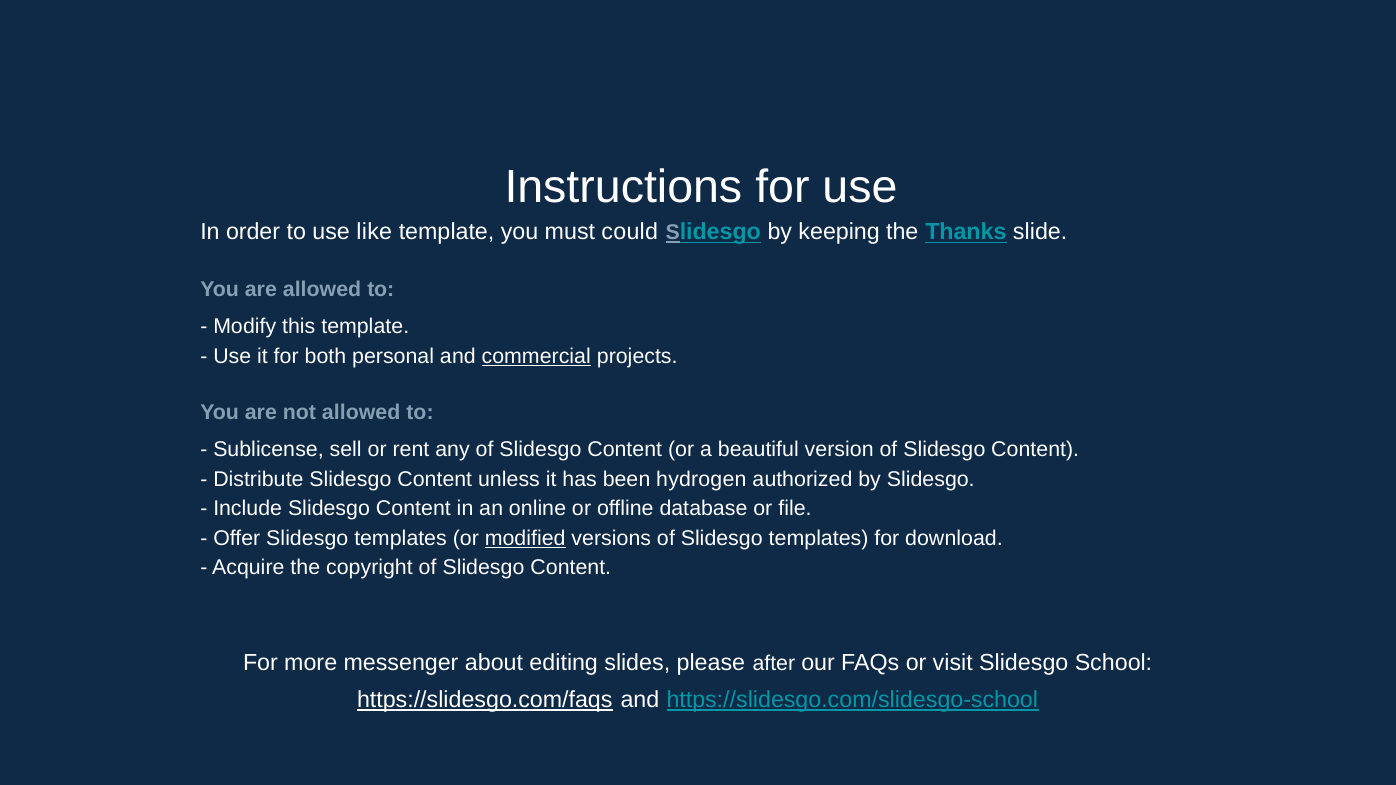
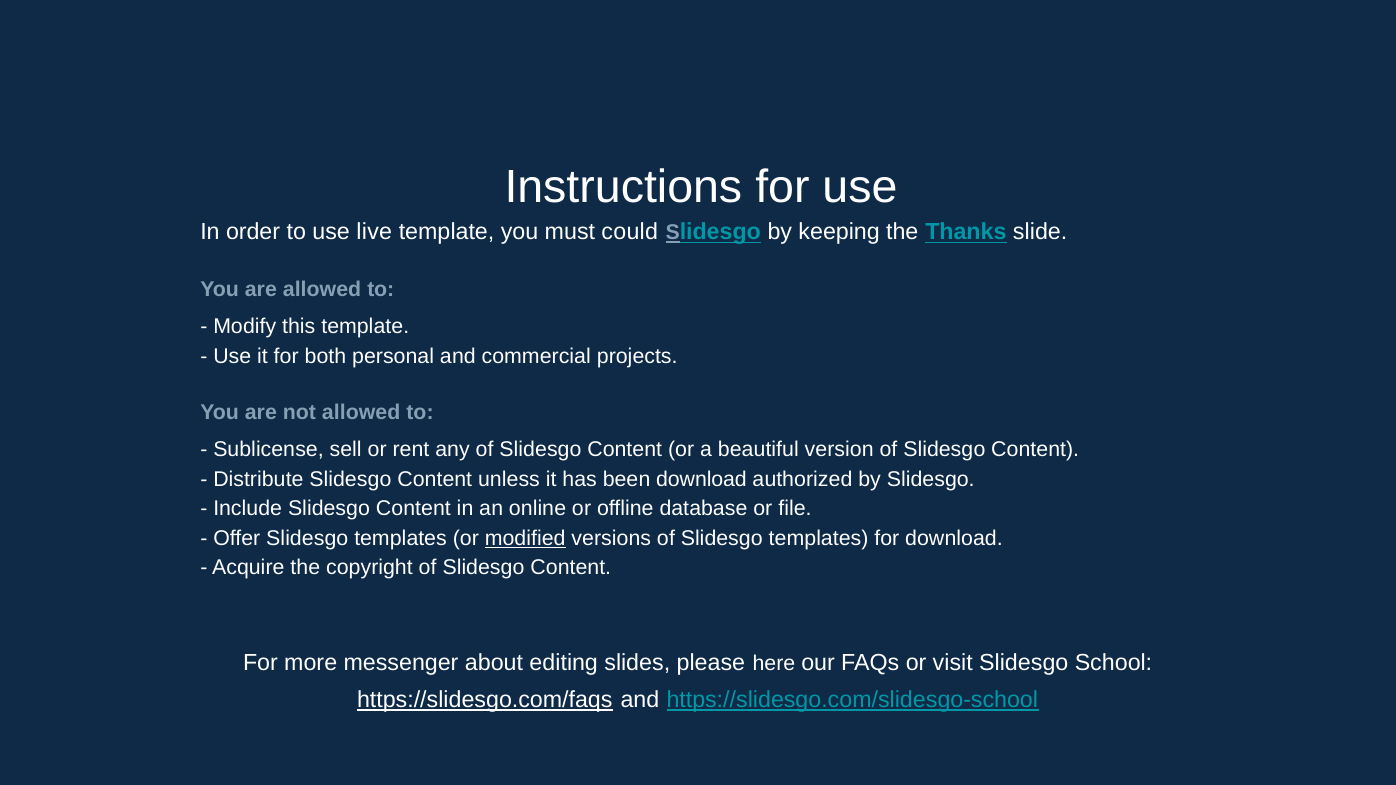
like: like -> live (374, 232)
commercial underline: present -> none (536, 356)
been hydrogen: hydrogen -> download (701, 479)
after: after -> here (774, 664)
